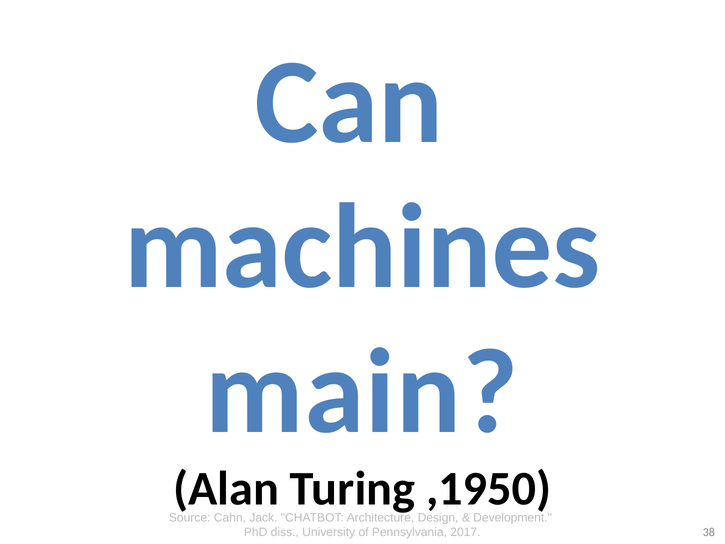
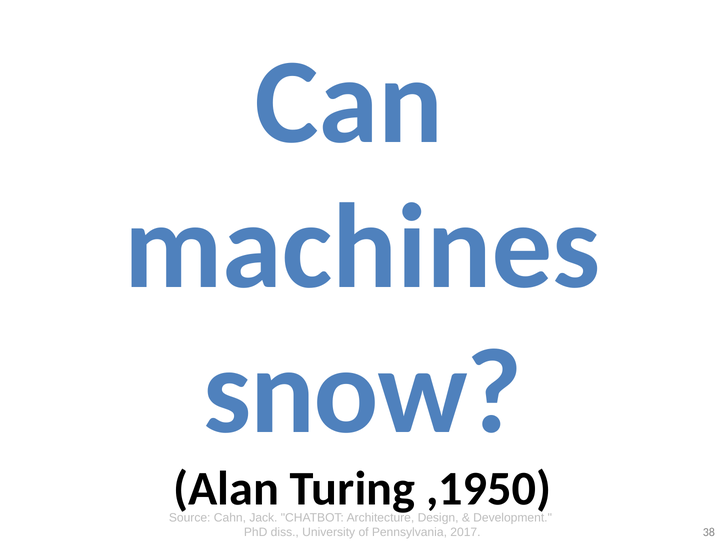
main: main -> snow (363, 392)
